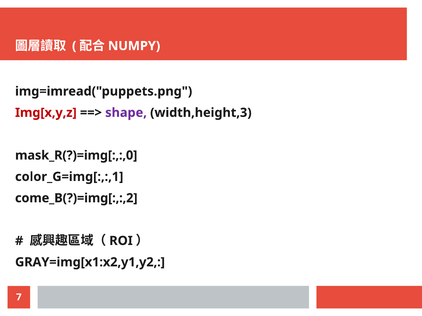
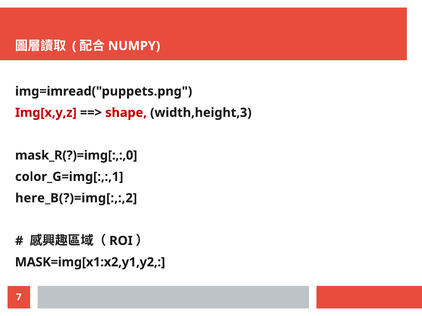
shape colour: purple -> red (126, 113)
come_B(?)=img[:,:,2: come_B(?)=img[:,:,2 -> here_B(?)=img[:,:,2 (76, 198)
GRAY=img[x1:x2,y1,y2: GRAY=img[x1:x2,y1,y2 -> MASK=img[x1:x2,y1,y2 (90, 263)
